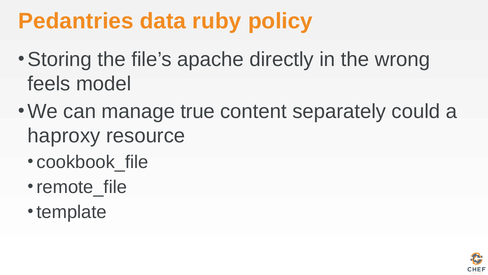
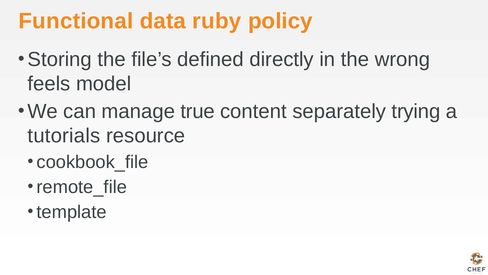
Pedantries: Pedantries -> Functional (76, 21)
apache: apache -> defined (211, 59)
could: could -> trying (416, 111)
haproxy: haproxy -> tutorials (64, 136)
